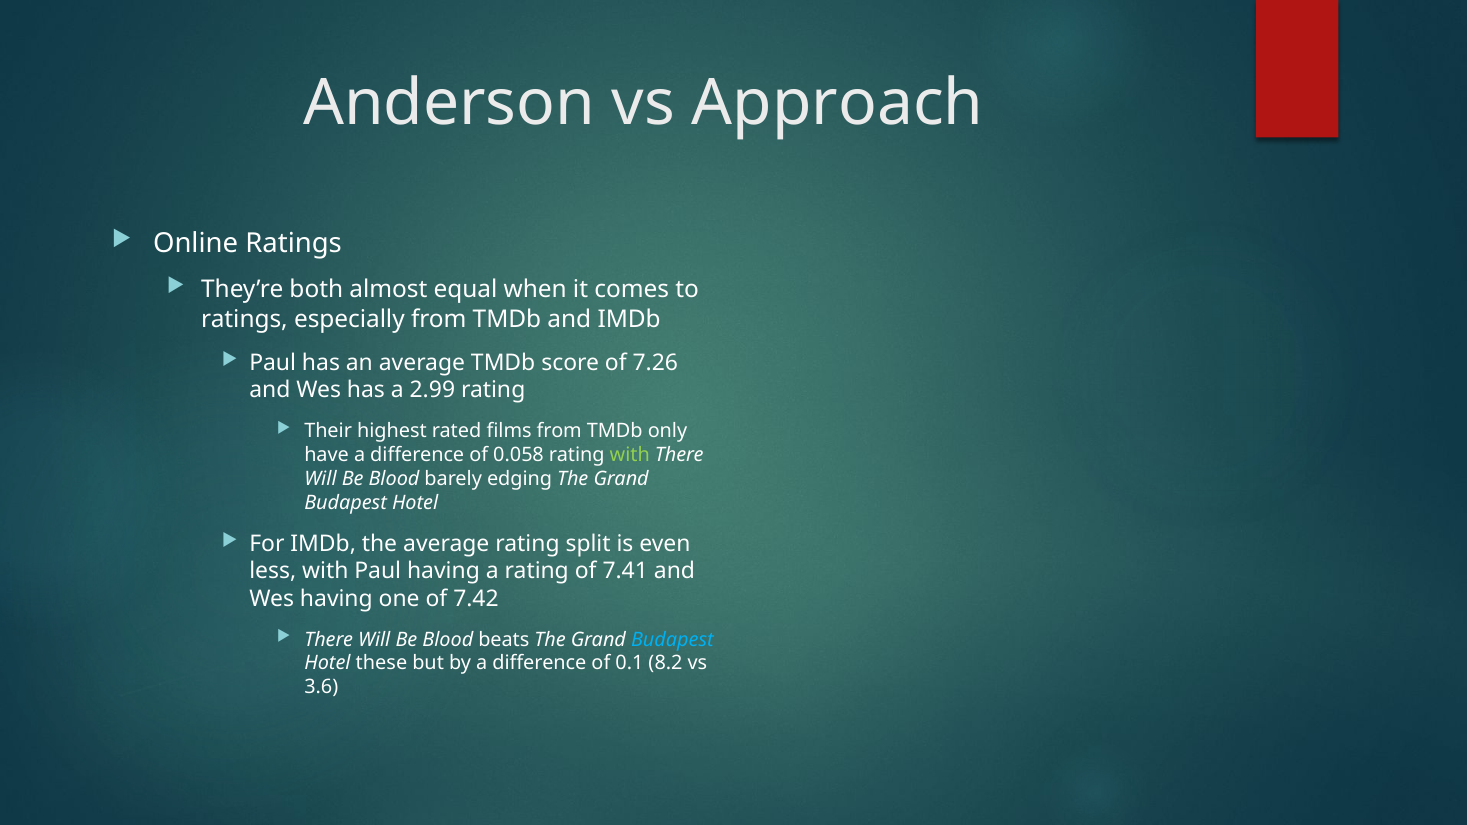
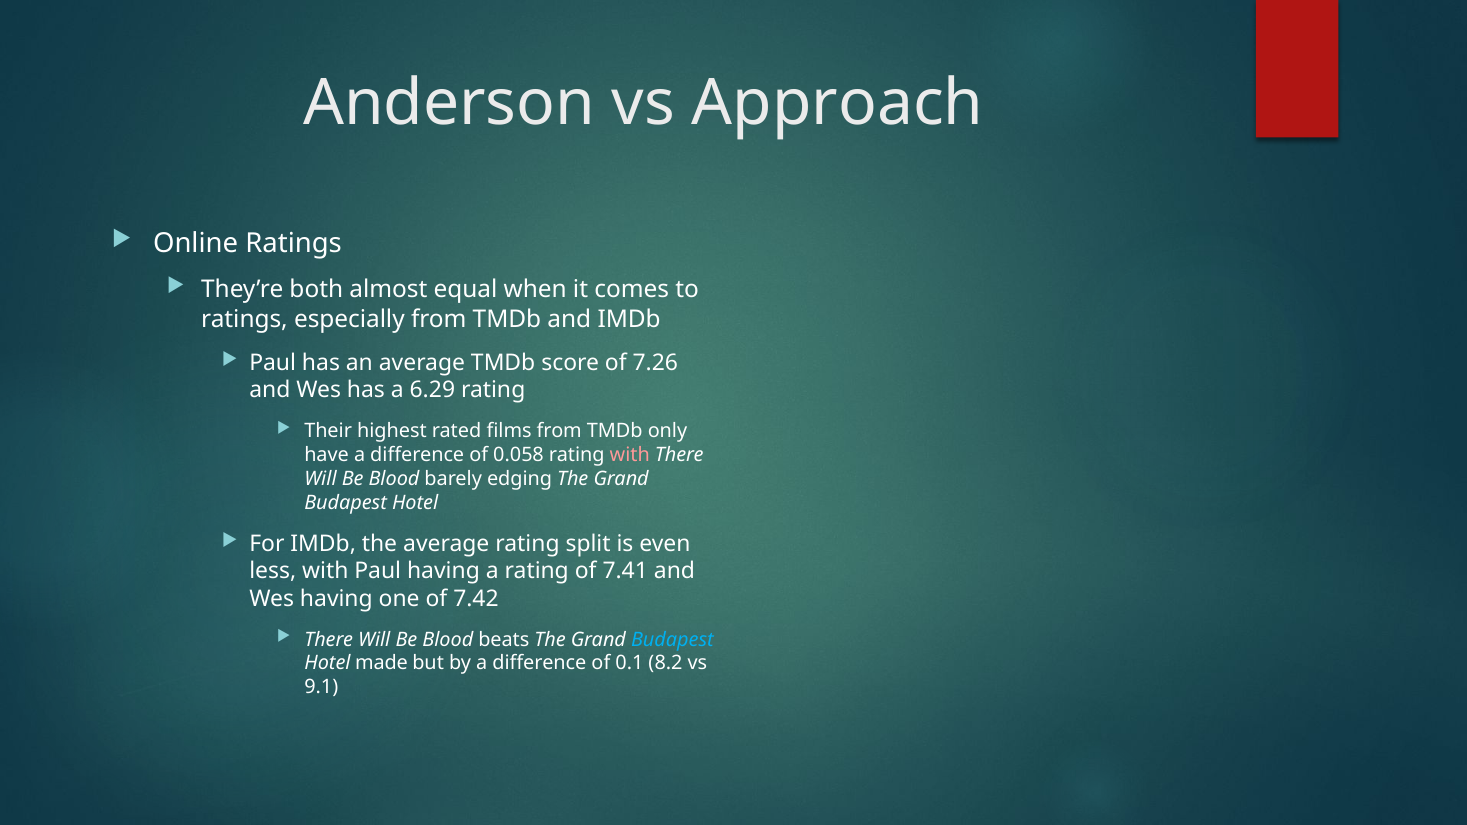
2.99: 2.99 -> 6.29 (432, 390)
with colour: light green -> pink (630, 455)
these: these -> made (382, 663)
3.6: 3.6 -> 9.1 (321, 687)
